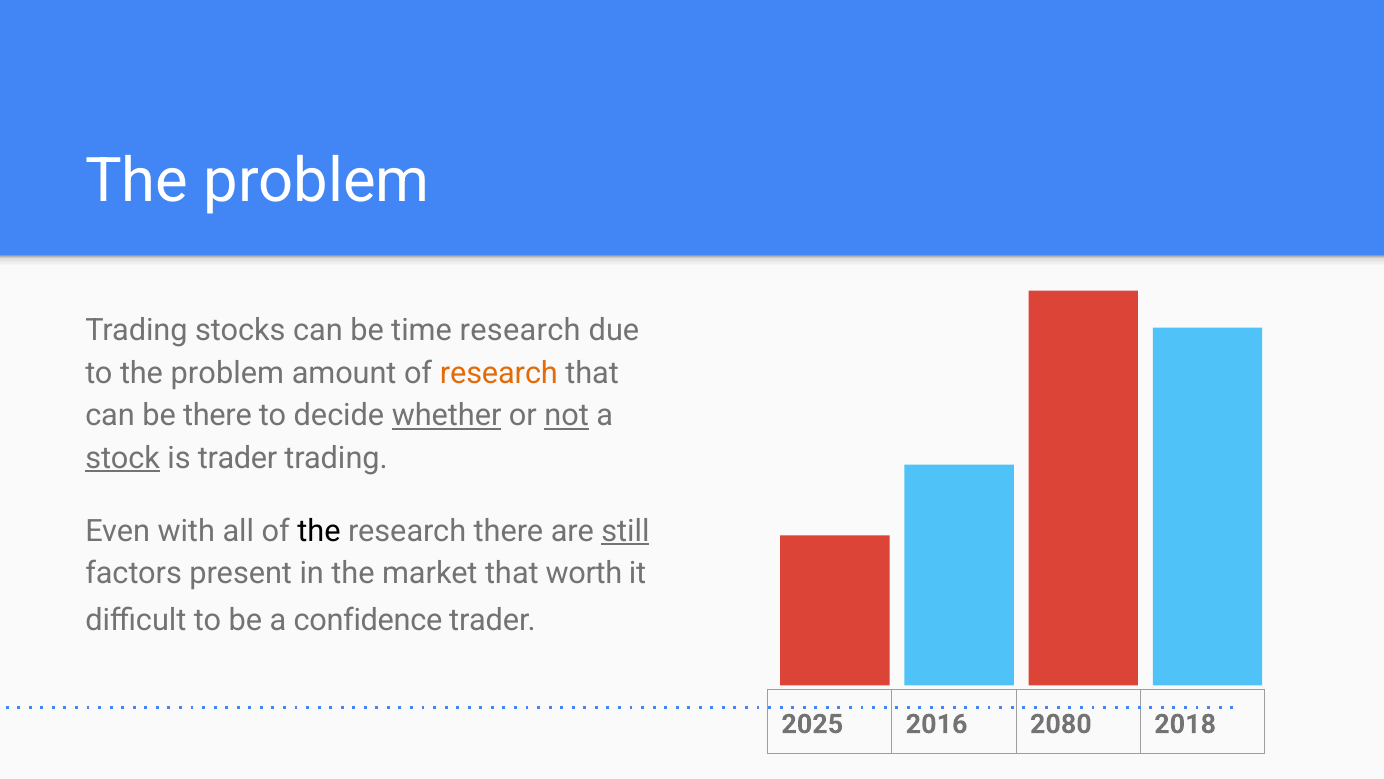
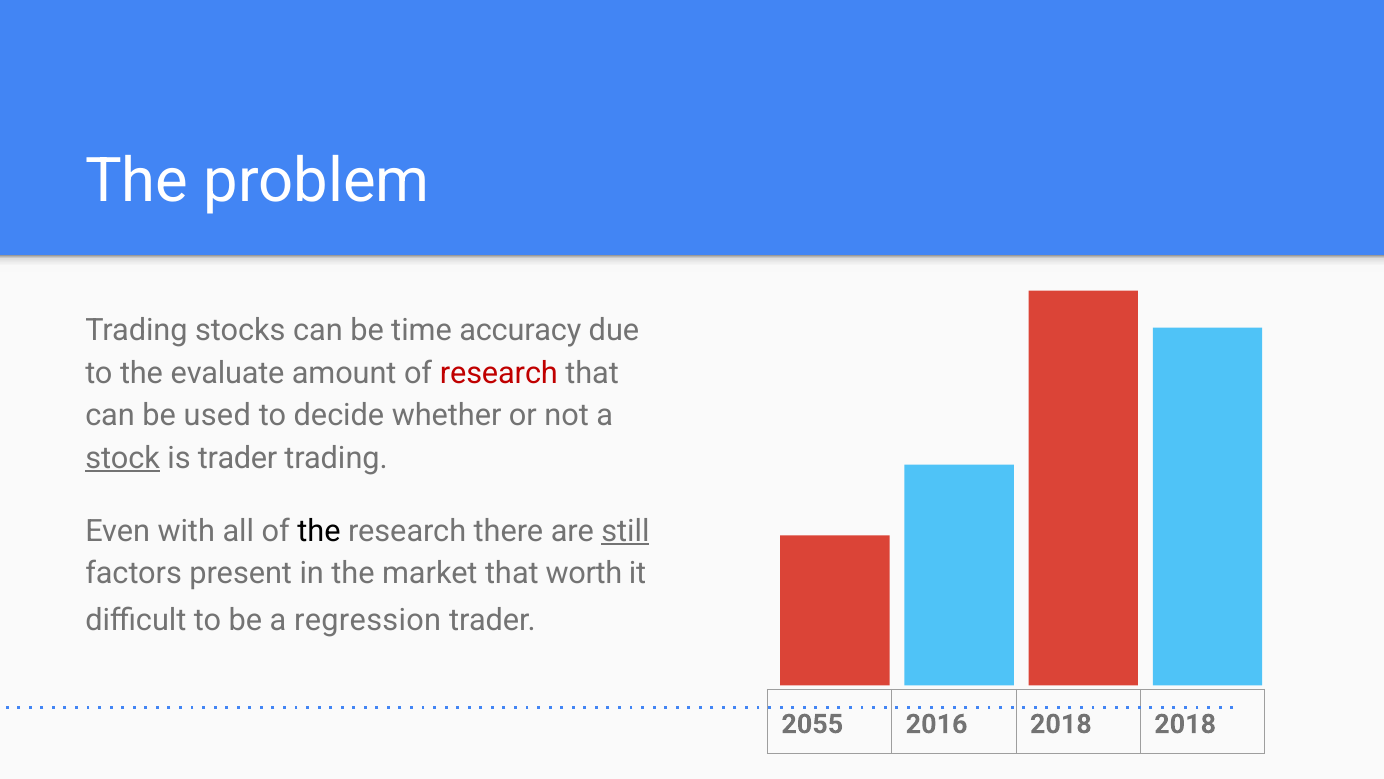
time research: research -> accuracy (520, 330)
to the problem: problem -> evaluate (228, 373)
research colour: orange -> red (499, 373)
be there: there -> used (217, 415)
whether underline: present -> none (447, 415)
not underline: present -> none (567, 415)
confidence: confidence -> regression (368, 620)
2025: 2025 -> 2055 (812, 724)
2016 2080: 2080 -> 2018 (1061, 724)
